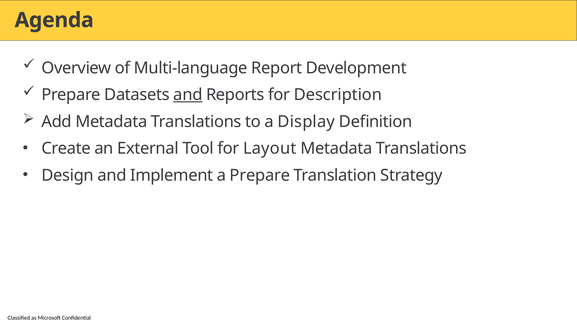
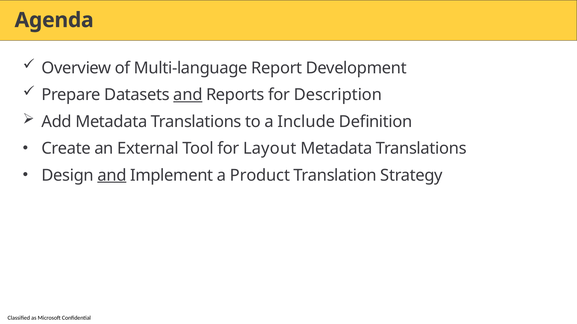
Display: Display -> Include (306, 122)
and underline: none -> present (112, 176)
a Prepare: Prepare -> Product (260, 176)
